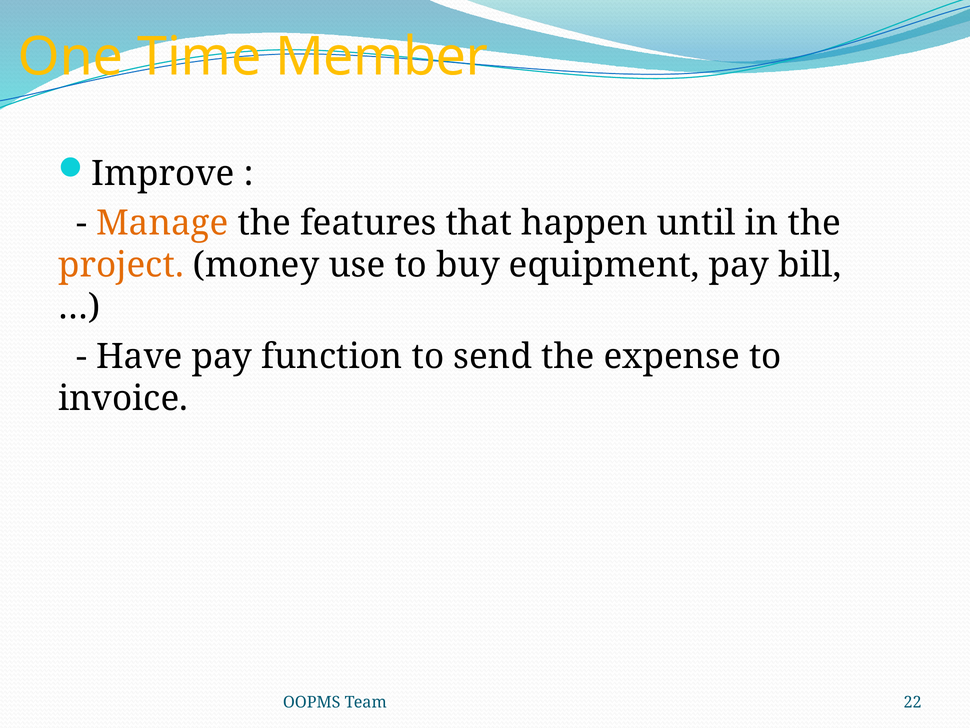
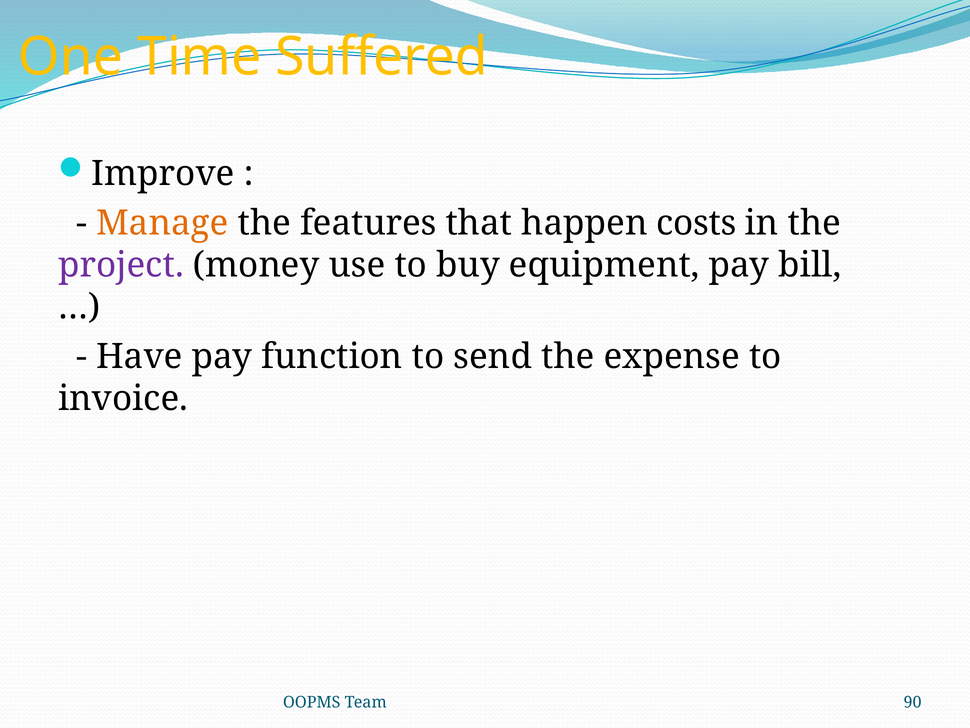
Member: Member -> Suffered (382, 57)
until: until -> costs (696, 223)
project colour: orange -> purple (121, 265)
22: 22 -> 90 (913, 702)
